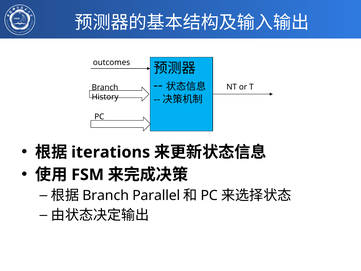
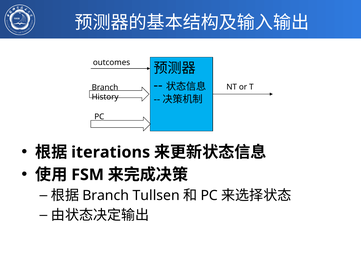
Parallel: Parallel -> Tullsen (156, 195)
